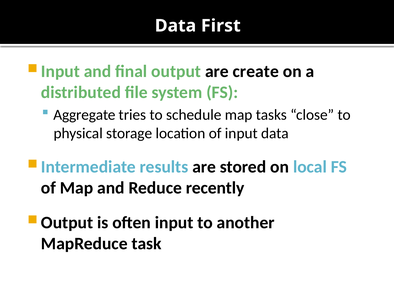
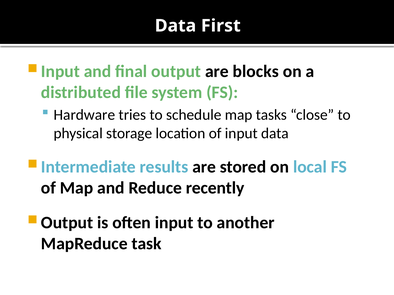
create: create -> blocks (256, 71)
Aggregate: Aggregate -> Hardware (84, 115)
